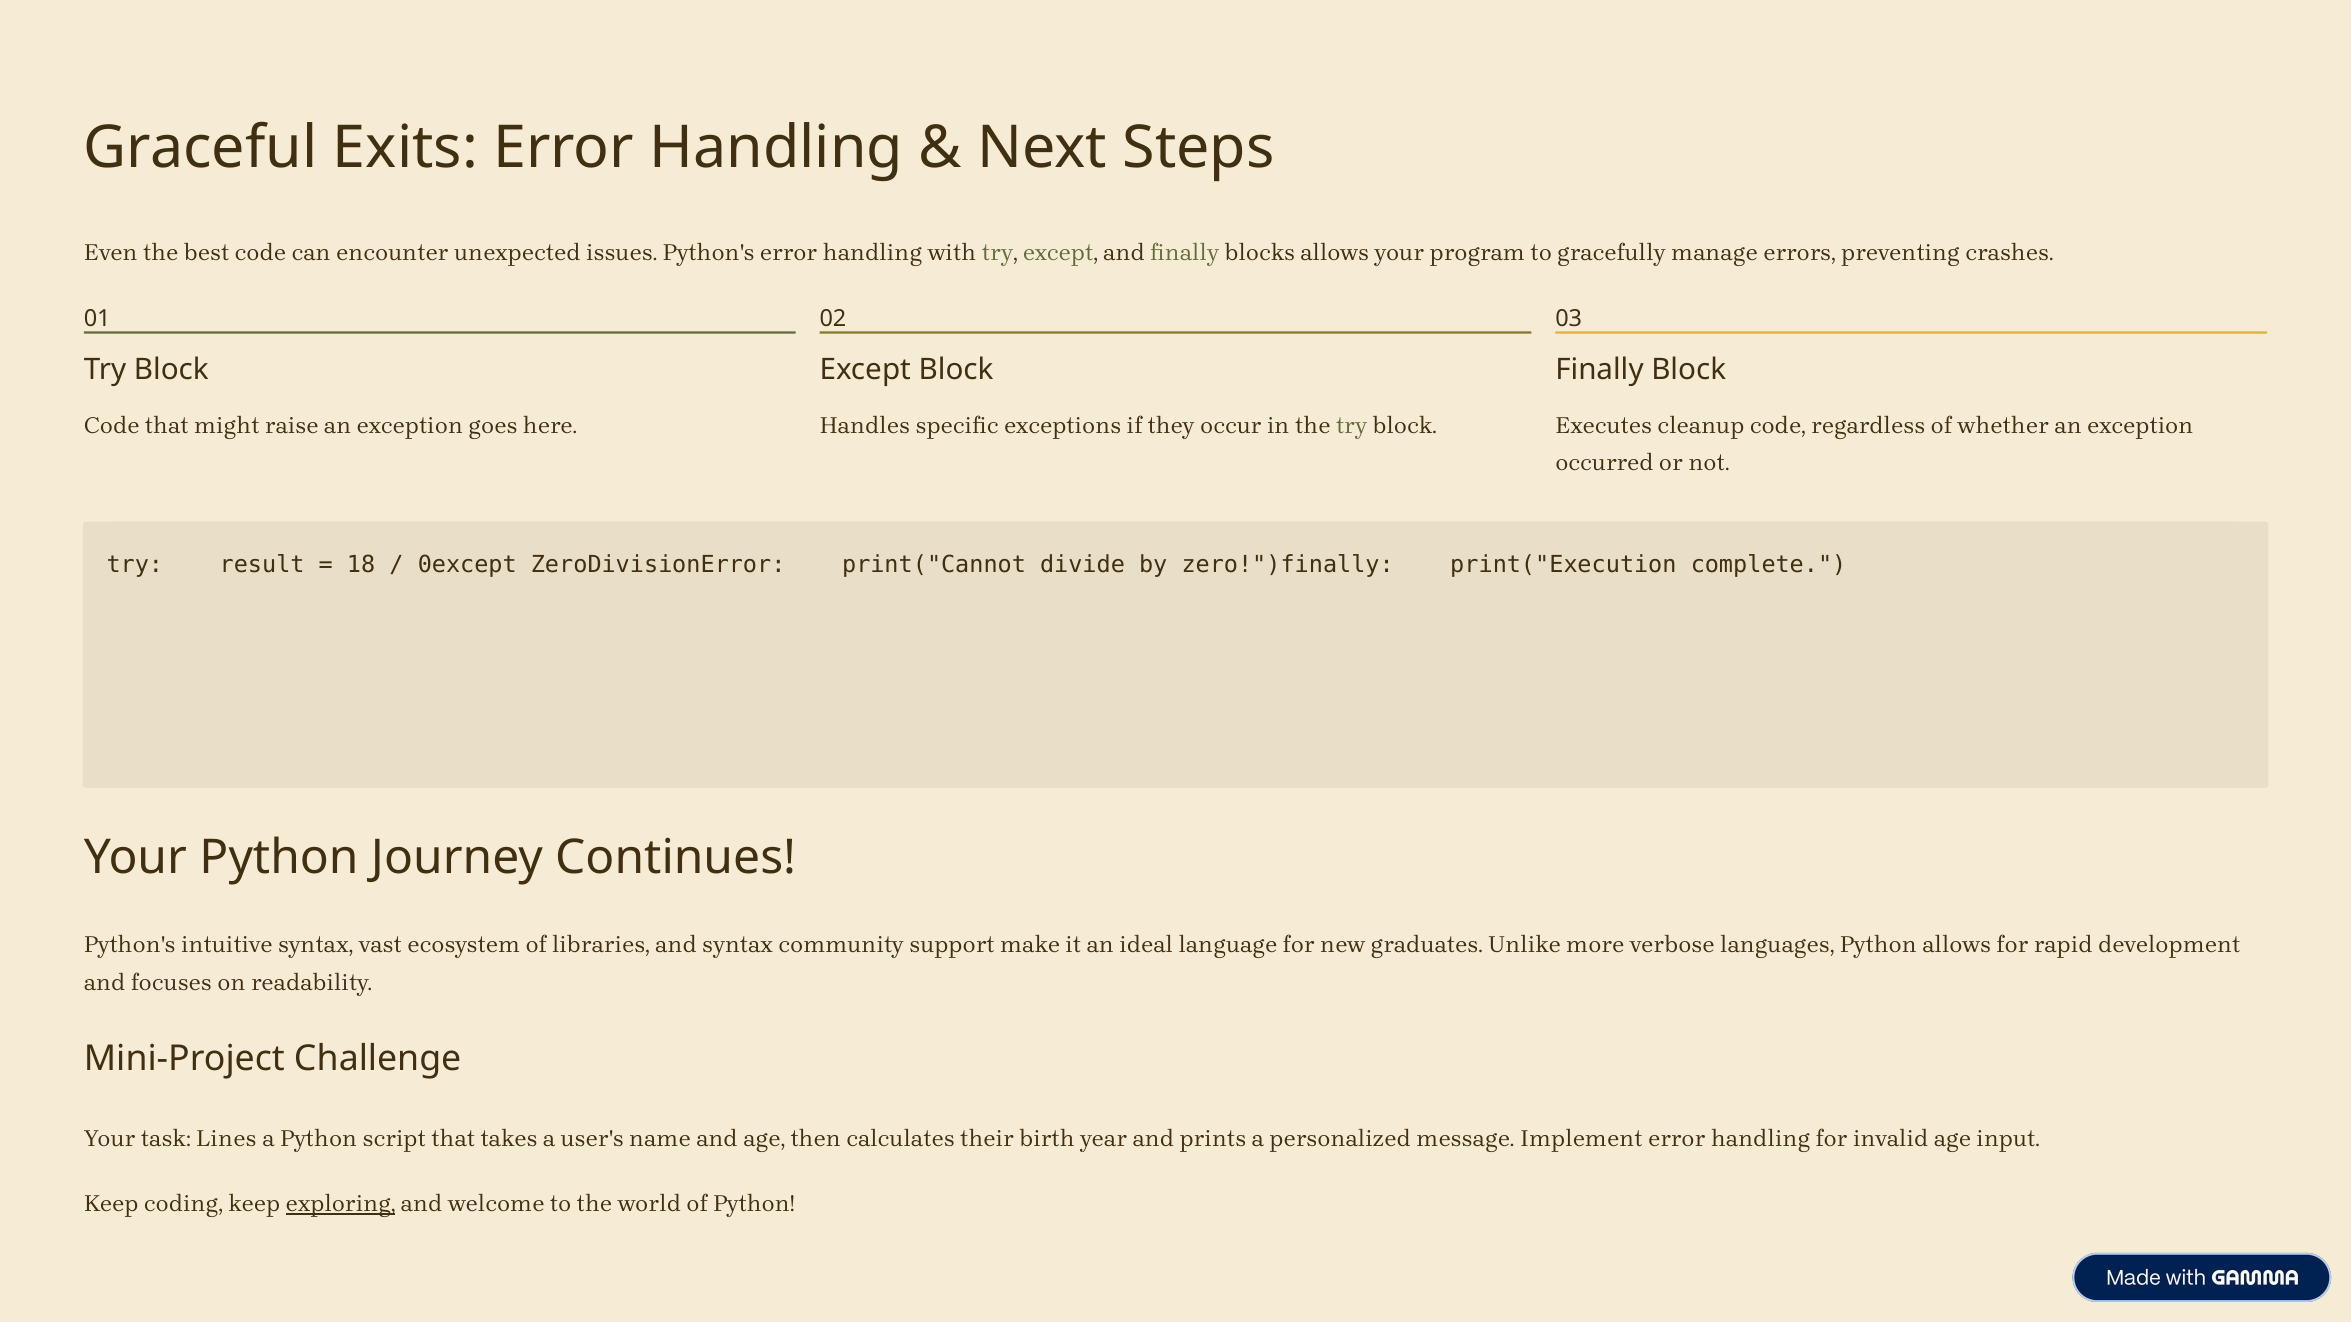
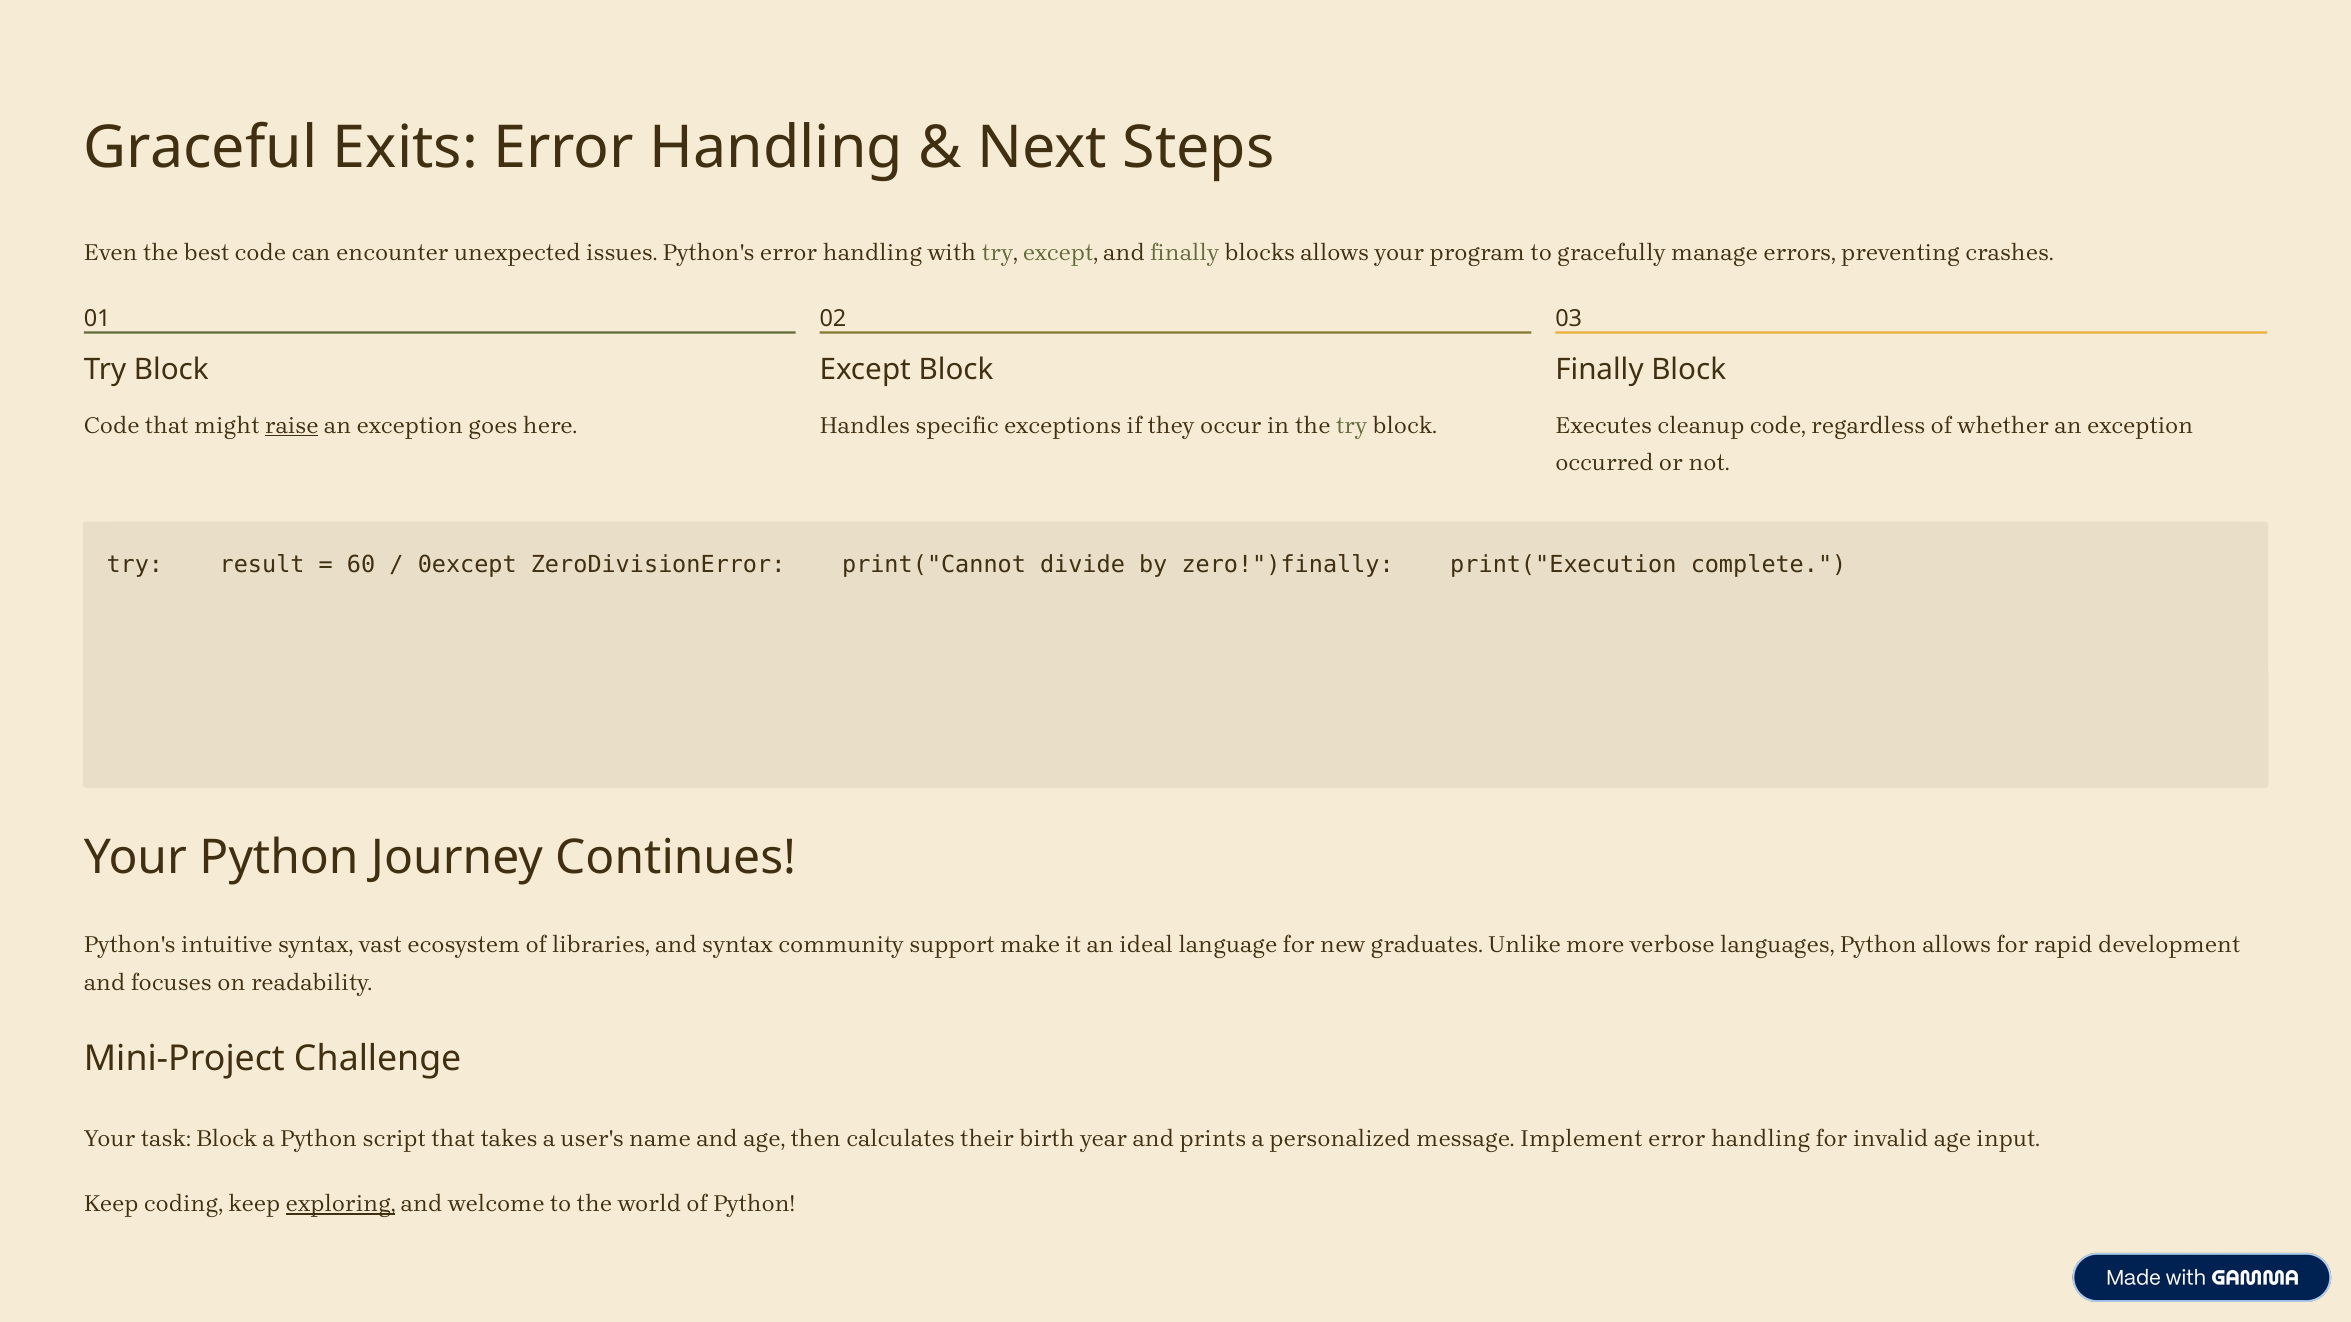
raise underline: none -> present (292, 426)
18: 18 -> 60 (361, 565)
task Lines: Lines -> Block (227, 1139)
